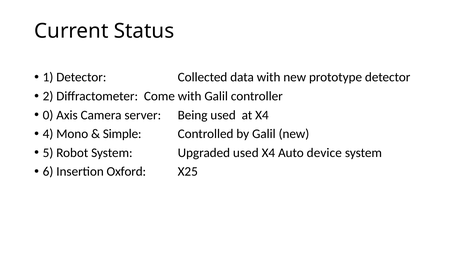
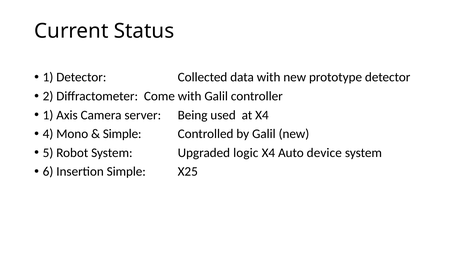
0: 0 -> 1 (48, 115)
Upgraded used: used -> logic (246, 153)
Insertion Oxford: Oxford -> Simple (126, 172)
